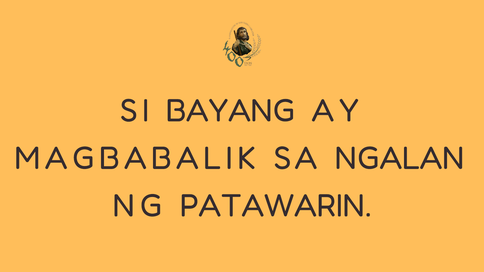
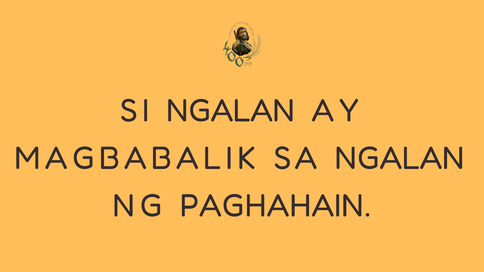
SI BAYANG: BAYANG -> NGALAN (231, 111)
PATAWARIN: PATAWARIN -> PAGHAHAIN (275, 206)
